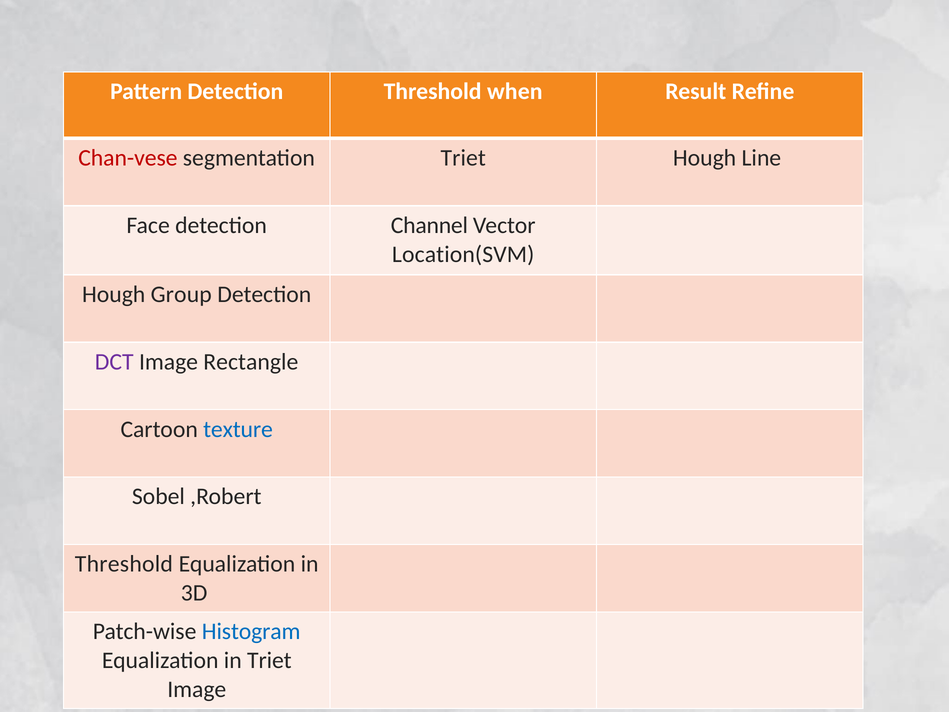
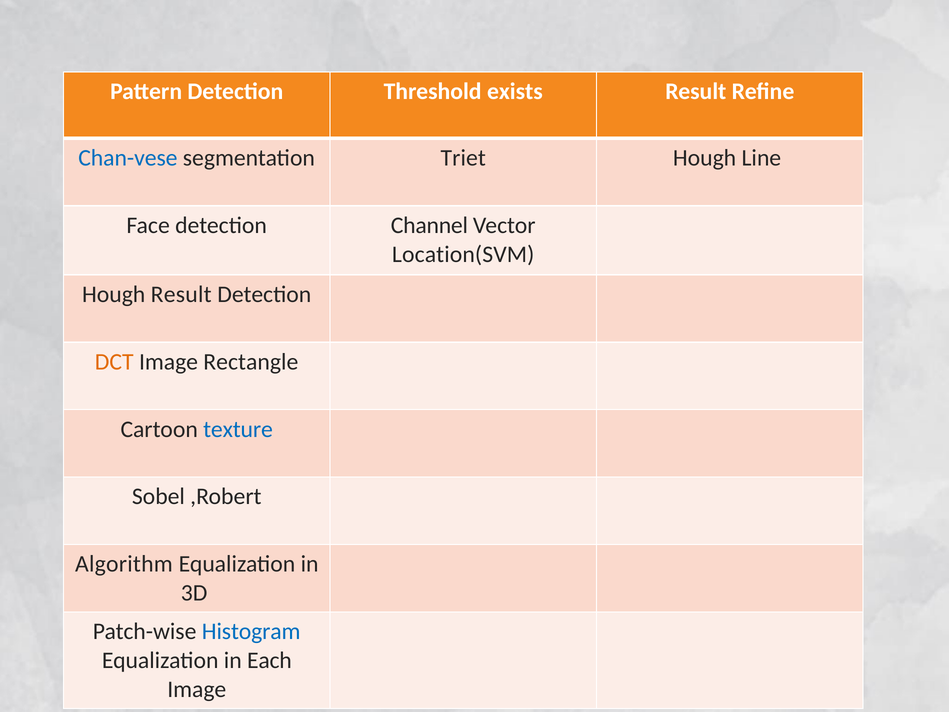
when: when -> exists (515, 91)
Chan-vese colour: red -> blue (128, 158)
Hough Group: Group -> Result (181, 294)
DCT colour: purple -> orange (114, 362)
Threshold: Threshold -> Algorithm (124, 564)
in Triet: Triet -> Each (269, 660)
